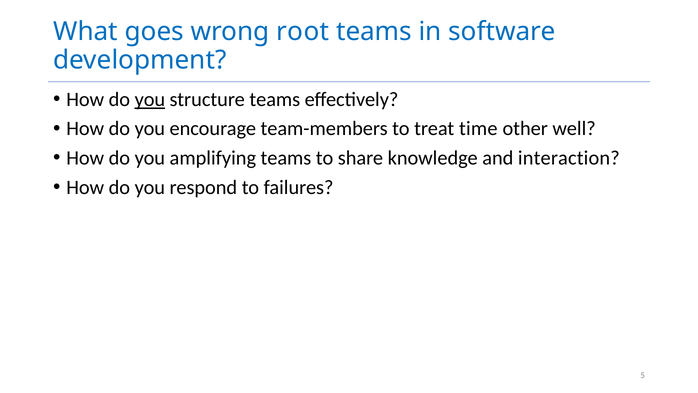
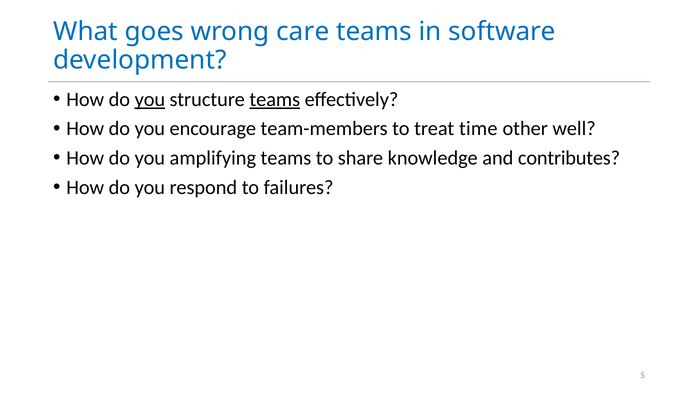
root: root -> care (303, 32)
teams underline: none -> present (275, 99)
interaction: interaction -> contributes (569, 158)
